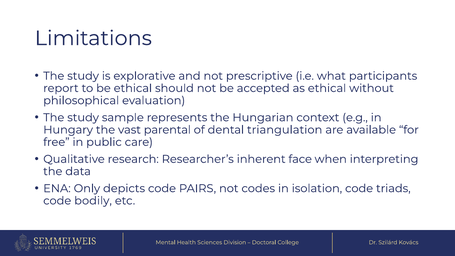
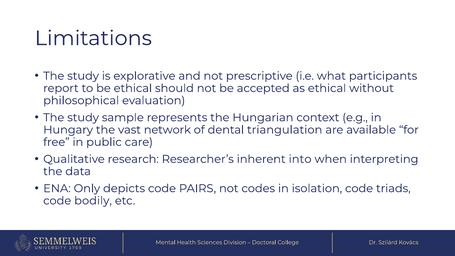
parental: parental -> network (167, 130)
face: face -> into (300, 159)
